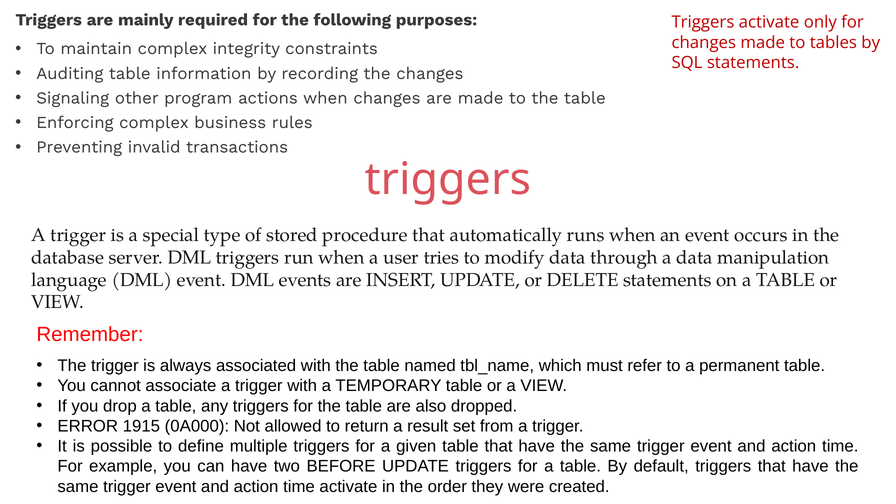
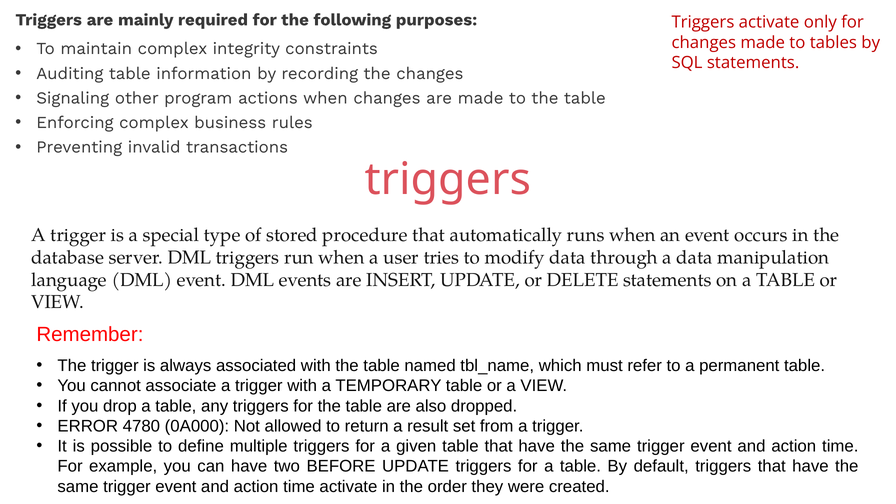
1915: 1915 -> 4780 (141, 426)
